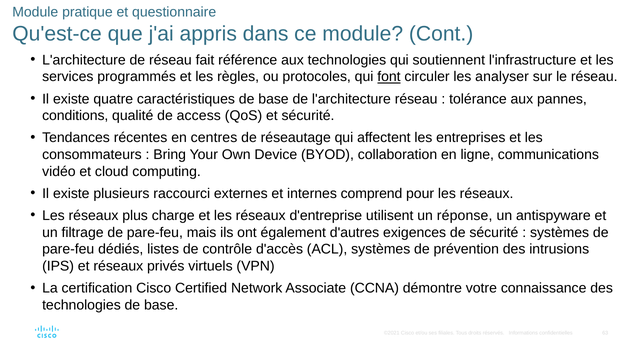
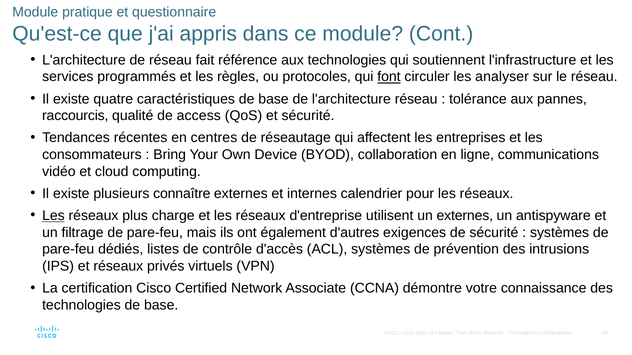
conditions: conditions -> raccourcis (75, 116)
raccourci: raccourci -> connaître (182, 194)
comprend: comprend -> calendrier (371, 194)
Les underline: none -> present (53, 216)
un réponse: réponse -> externes (465, 216)
